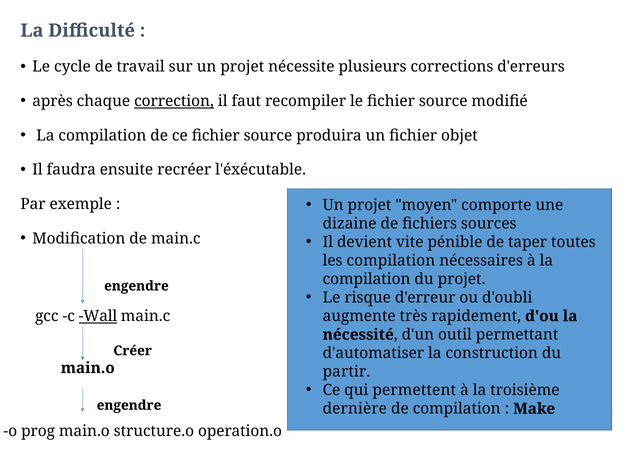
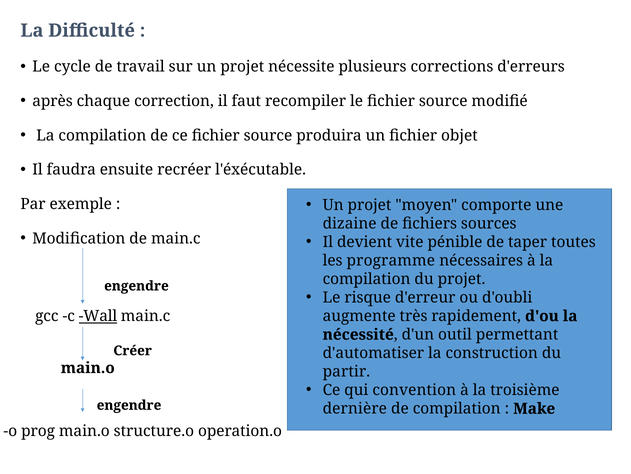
correction underline: present -> none (174, 101)
les compilation: compilation -> programme (391, 260)
permettent: permettent -> convention (414, 390)
